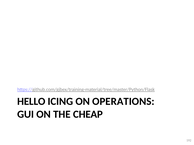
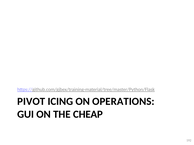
HELLO: HELLO -> PIVOT (31, 102)
